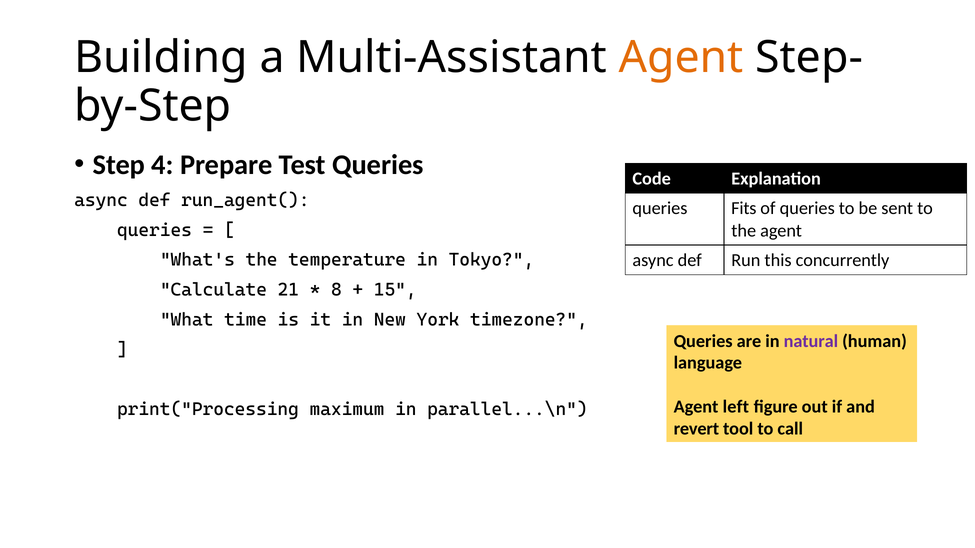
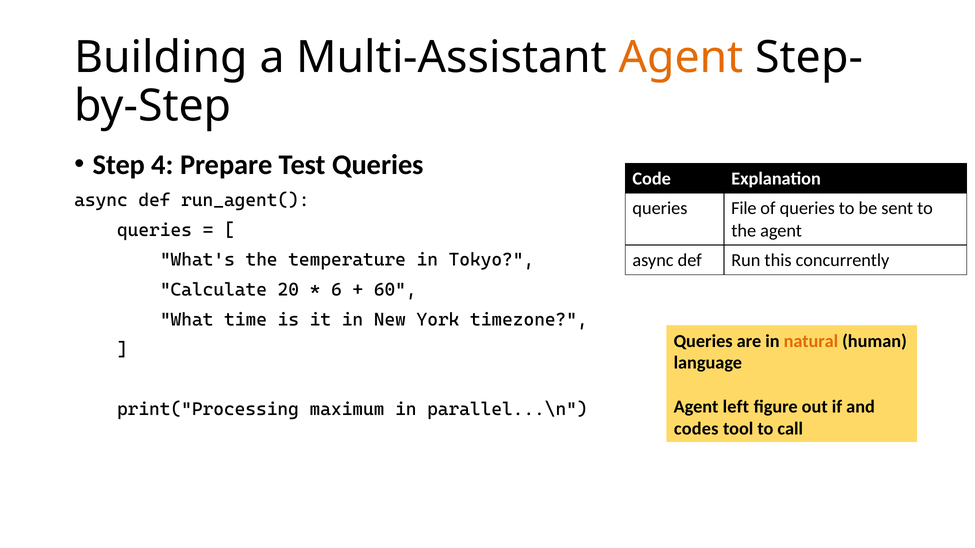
Fits: Fits -> File (744, 208)
21: 21 -> 20 (288, 290)
8: 8 -> 6 (336, 290)
15: 15 -> 60 (395, 290)
natural colour: purple -> orange (811, 341)
revert: revert -> codes (696, 429)
